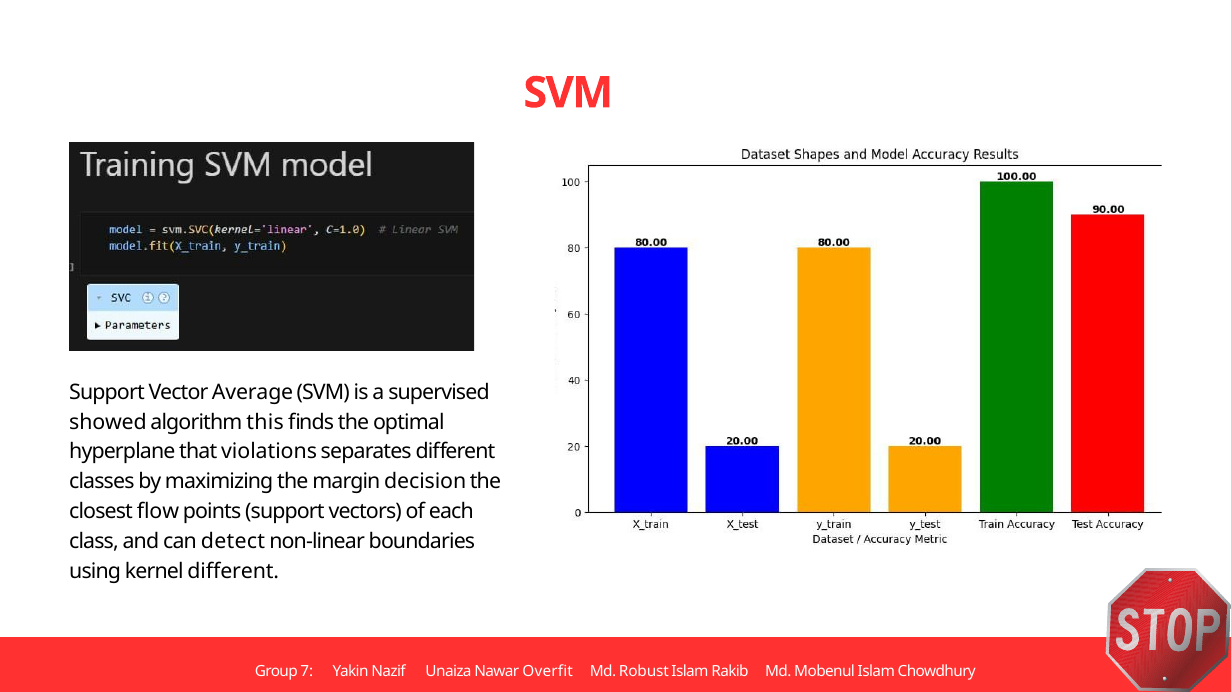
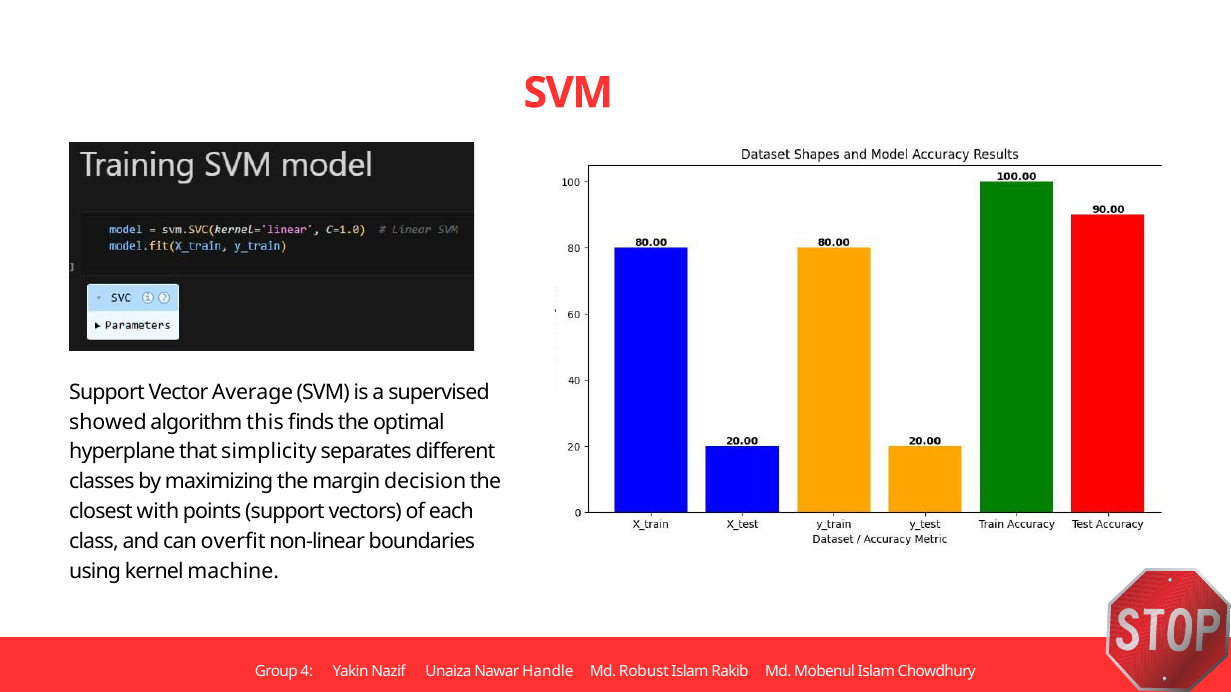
violations: violations -> simplicity (269, 452)
flow: flow -> with (158, 512)
detect: detect -> overfit (233, 542)
kernel different: different -> machine (233, 572)
7: 7 -> 4 (307, 671)
Overfit: Overfit -> Handle (548, 671)
